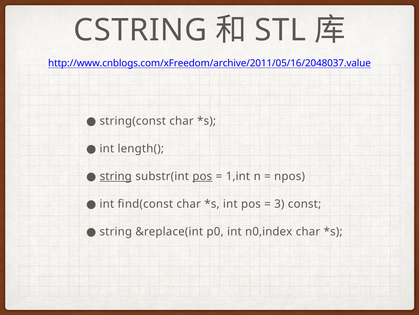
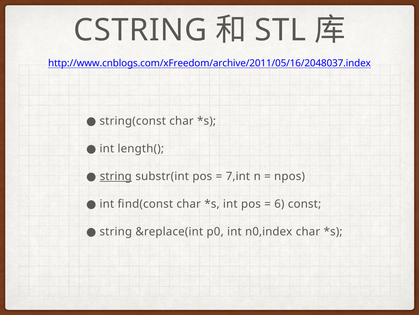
http://www.cnblogs.com/xFreedom/archive/2011/05/16/2048037.value: http://www.cnblogs.com/xFreedom/archive/2011/05/16/2048037.value -> http://www.cnblogs.com/xFreedom/archive/2011/05/16/2048037.index (209, 63)
pos underline: present -> none (202, 176)
1,int: 1,int -> 7,int (238, 176)
3: 3 -> 6 (279, 204)
